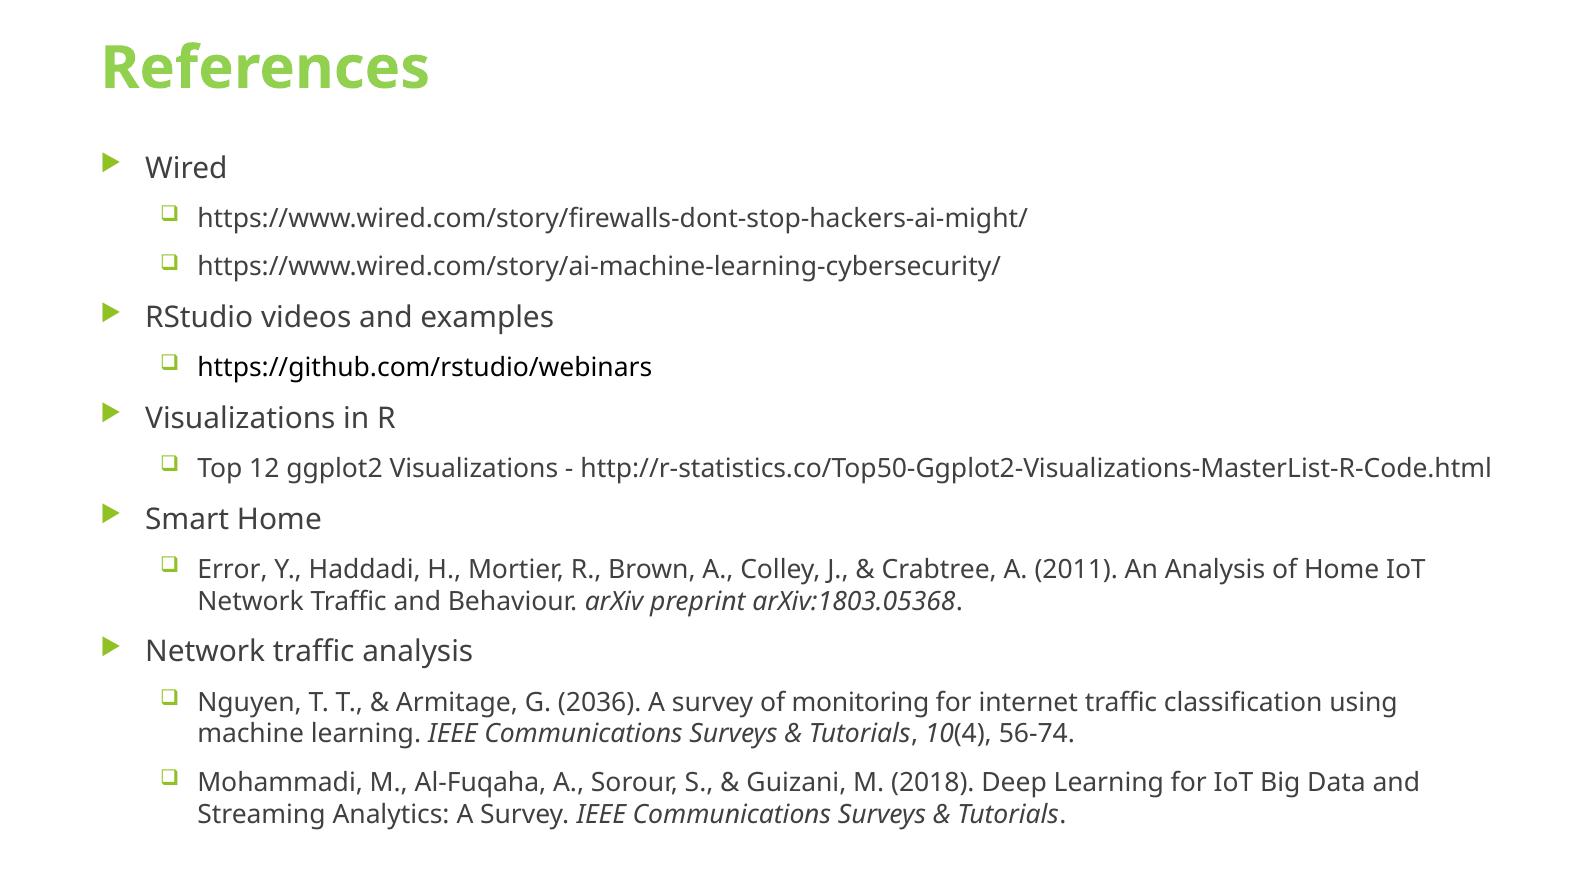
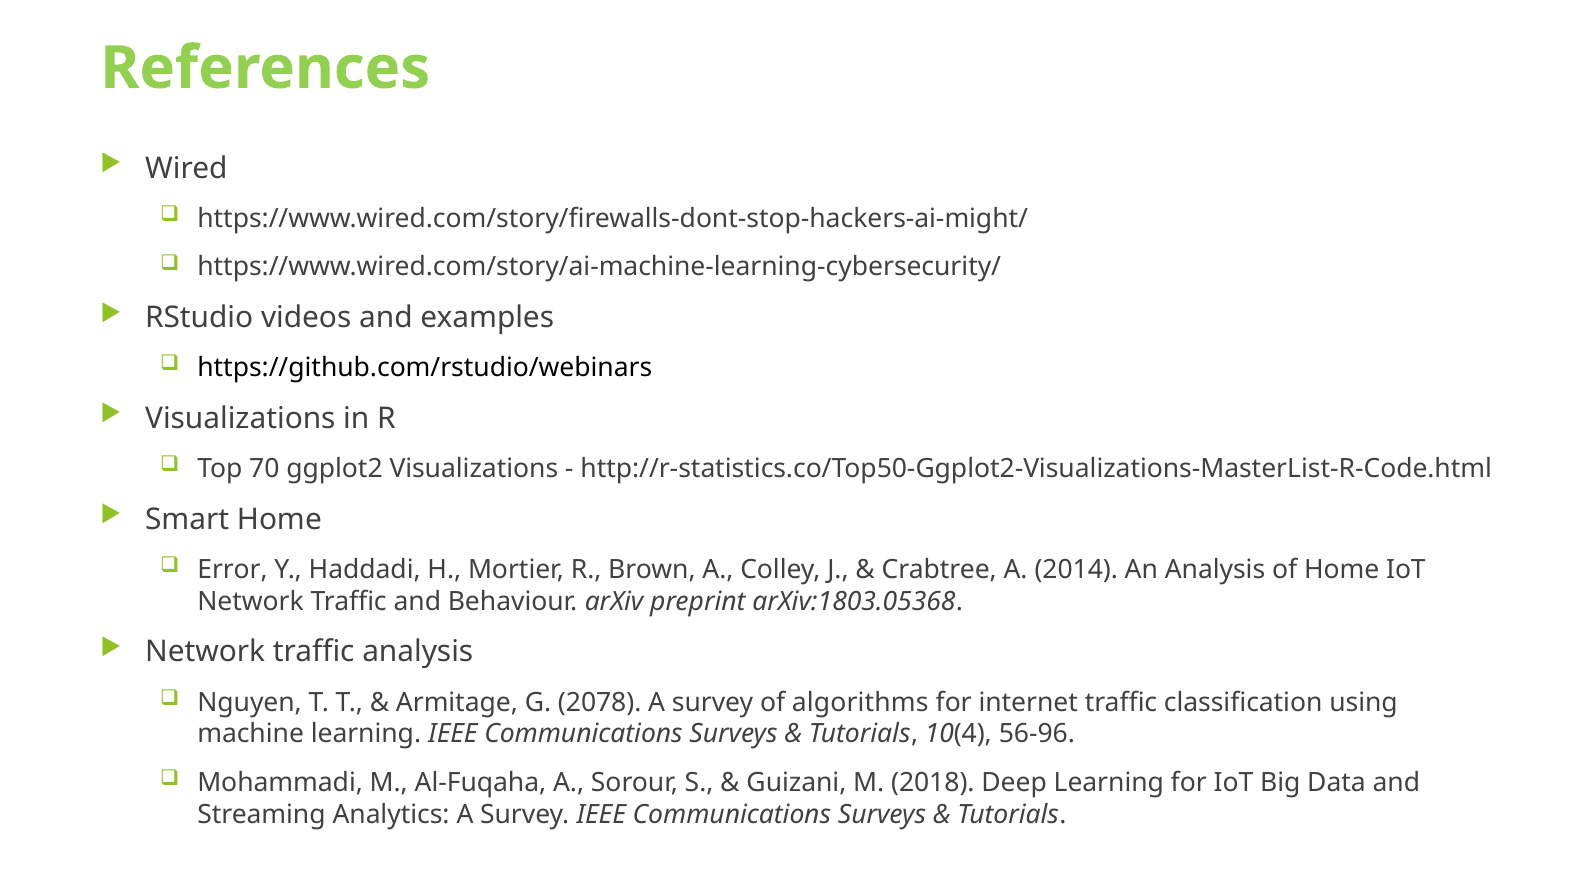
12: 12 -> 70 (264, 468)
2011: 2011 -> 2014 (1076, 569)
2036: 2036 -> 2078 (600, 702)
monitoring: monitoring -> algorithms (860, 702)
56-74: 56-74 -> 56-96 (1037, 734)
